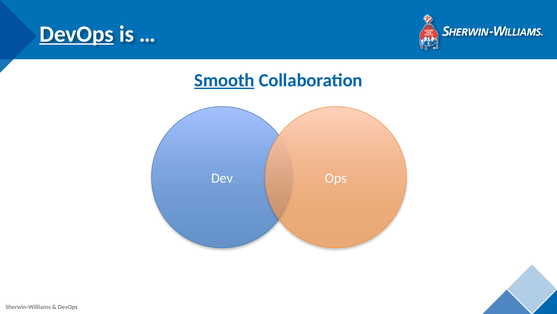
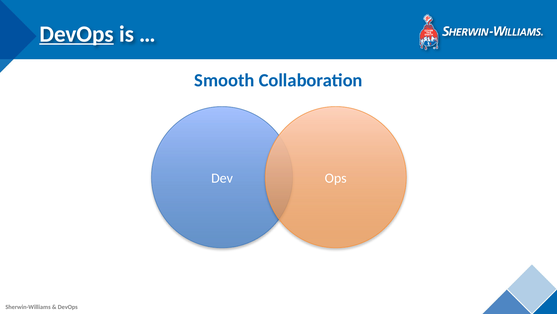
Smooth underline: present -> none (224, 80)
